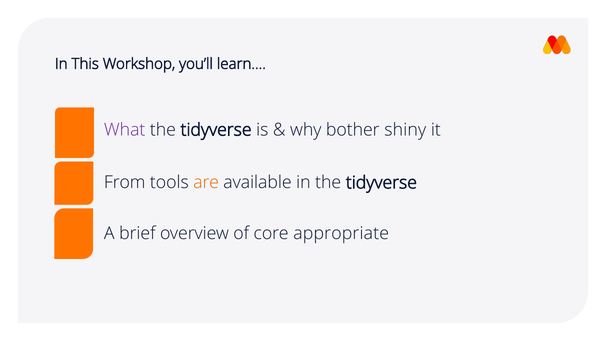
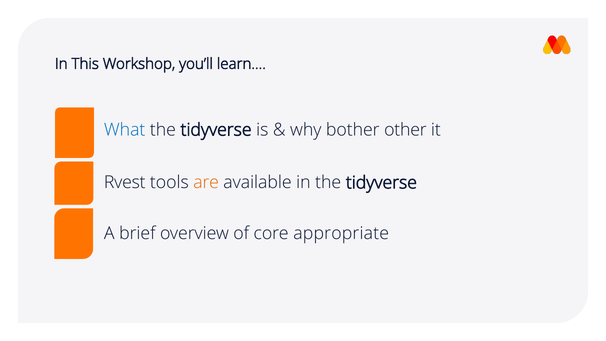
What colour: purple -> blue (125, 130)
shiny: shiny -> other (405, 130)
From: From -> Rvest (125, 183)
